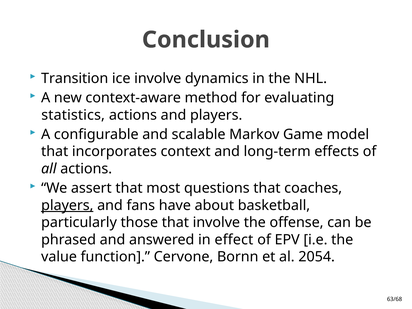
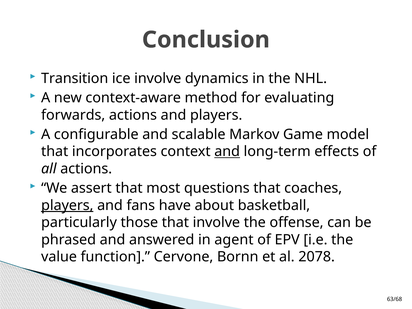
statistics: statistics -> forwards (73, 115)
and underline: none -> present (227, 152)
effect: effect -> agent (234, 240)
2054: 2054 -> 2078 (317, 257)
